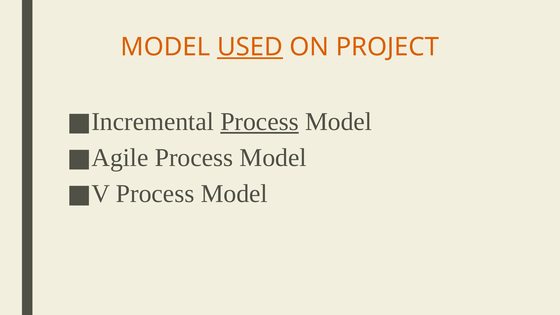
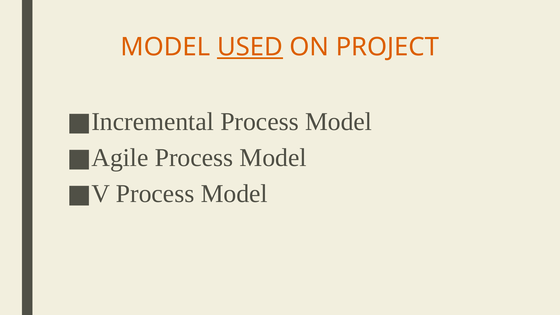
Process underline: present -> none (260, 122)
